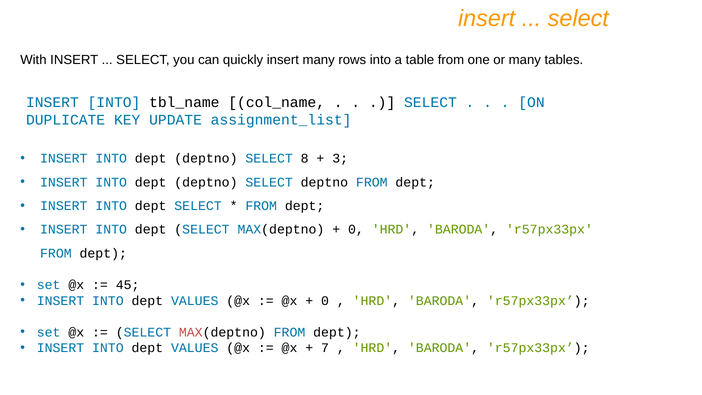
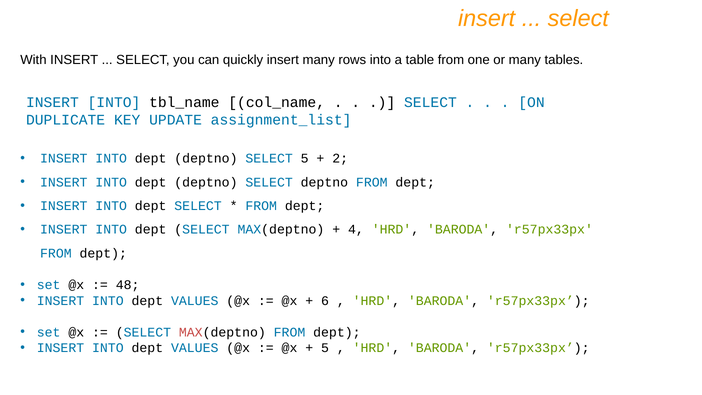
SELECT 8: 8 -> 5 (305, 158)
3: 3 -> 2 (340, 158)
0: 0 -> 4 (356, 229)
45: 45 -> 48 (128, 285)
0: 0 -> 6 (325, 301)
7: 7 -> 5 (325, 348)
